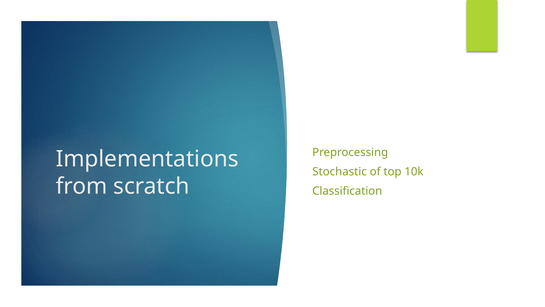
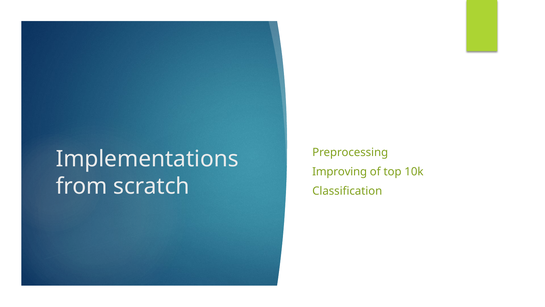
Stochastic: Stochastic -> Improving (340, 172)
